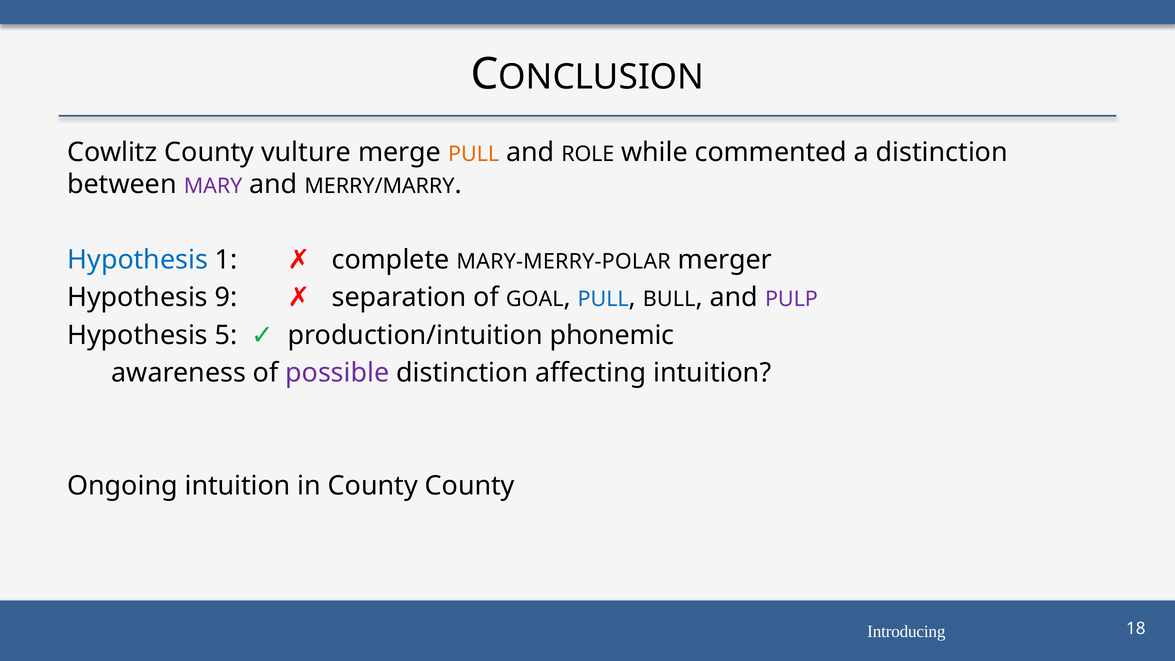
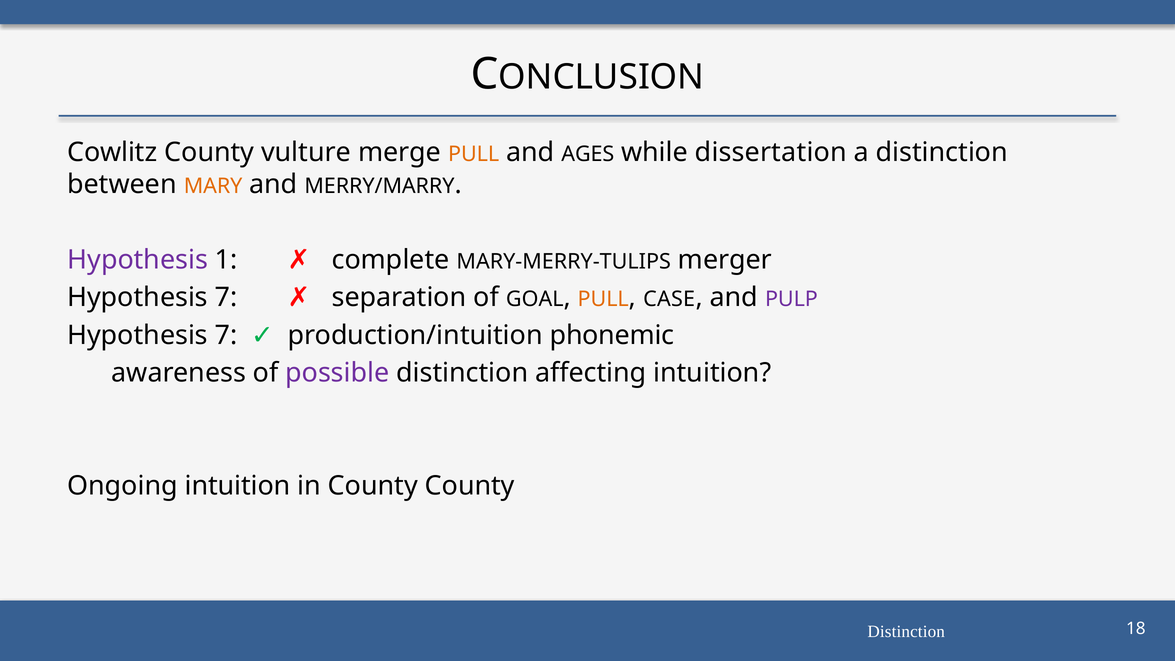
ROLE: ROLE -> AGES (588, 154)
commented: commented -> dissertation (771, 152)
MARY colour: purple -> orange (213, 186)
Hypothesis colour: blue -> purple (138, 260)
MARY-MERRY-POLAR: MARY-MERRY-POLAR -> MARY-MERRY-TULIPS (564, 262)
9: 9 -> 7 (226, 298)
PULL colour: blue -> orange (603, 299)
BULL: BULL -> CASE (669, 299)
5: 5 -> 7 (226, 335)
Introducing: Introducing -> Distinction (906, 631)
